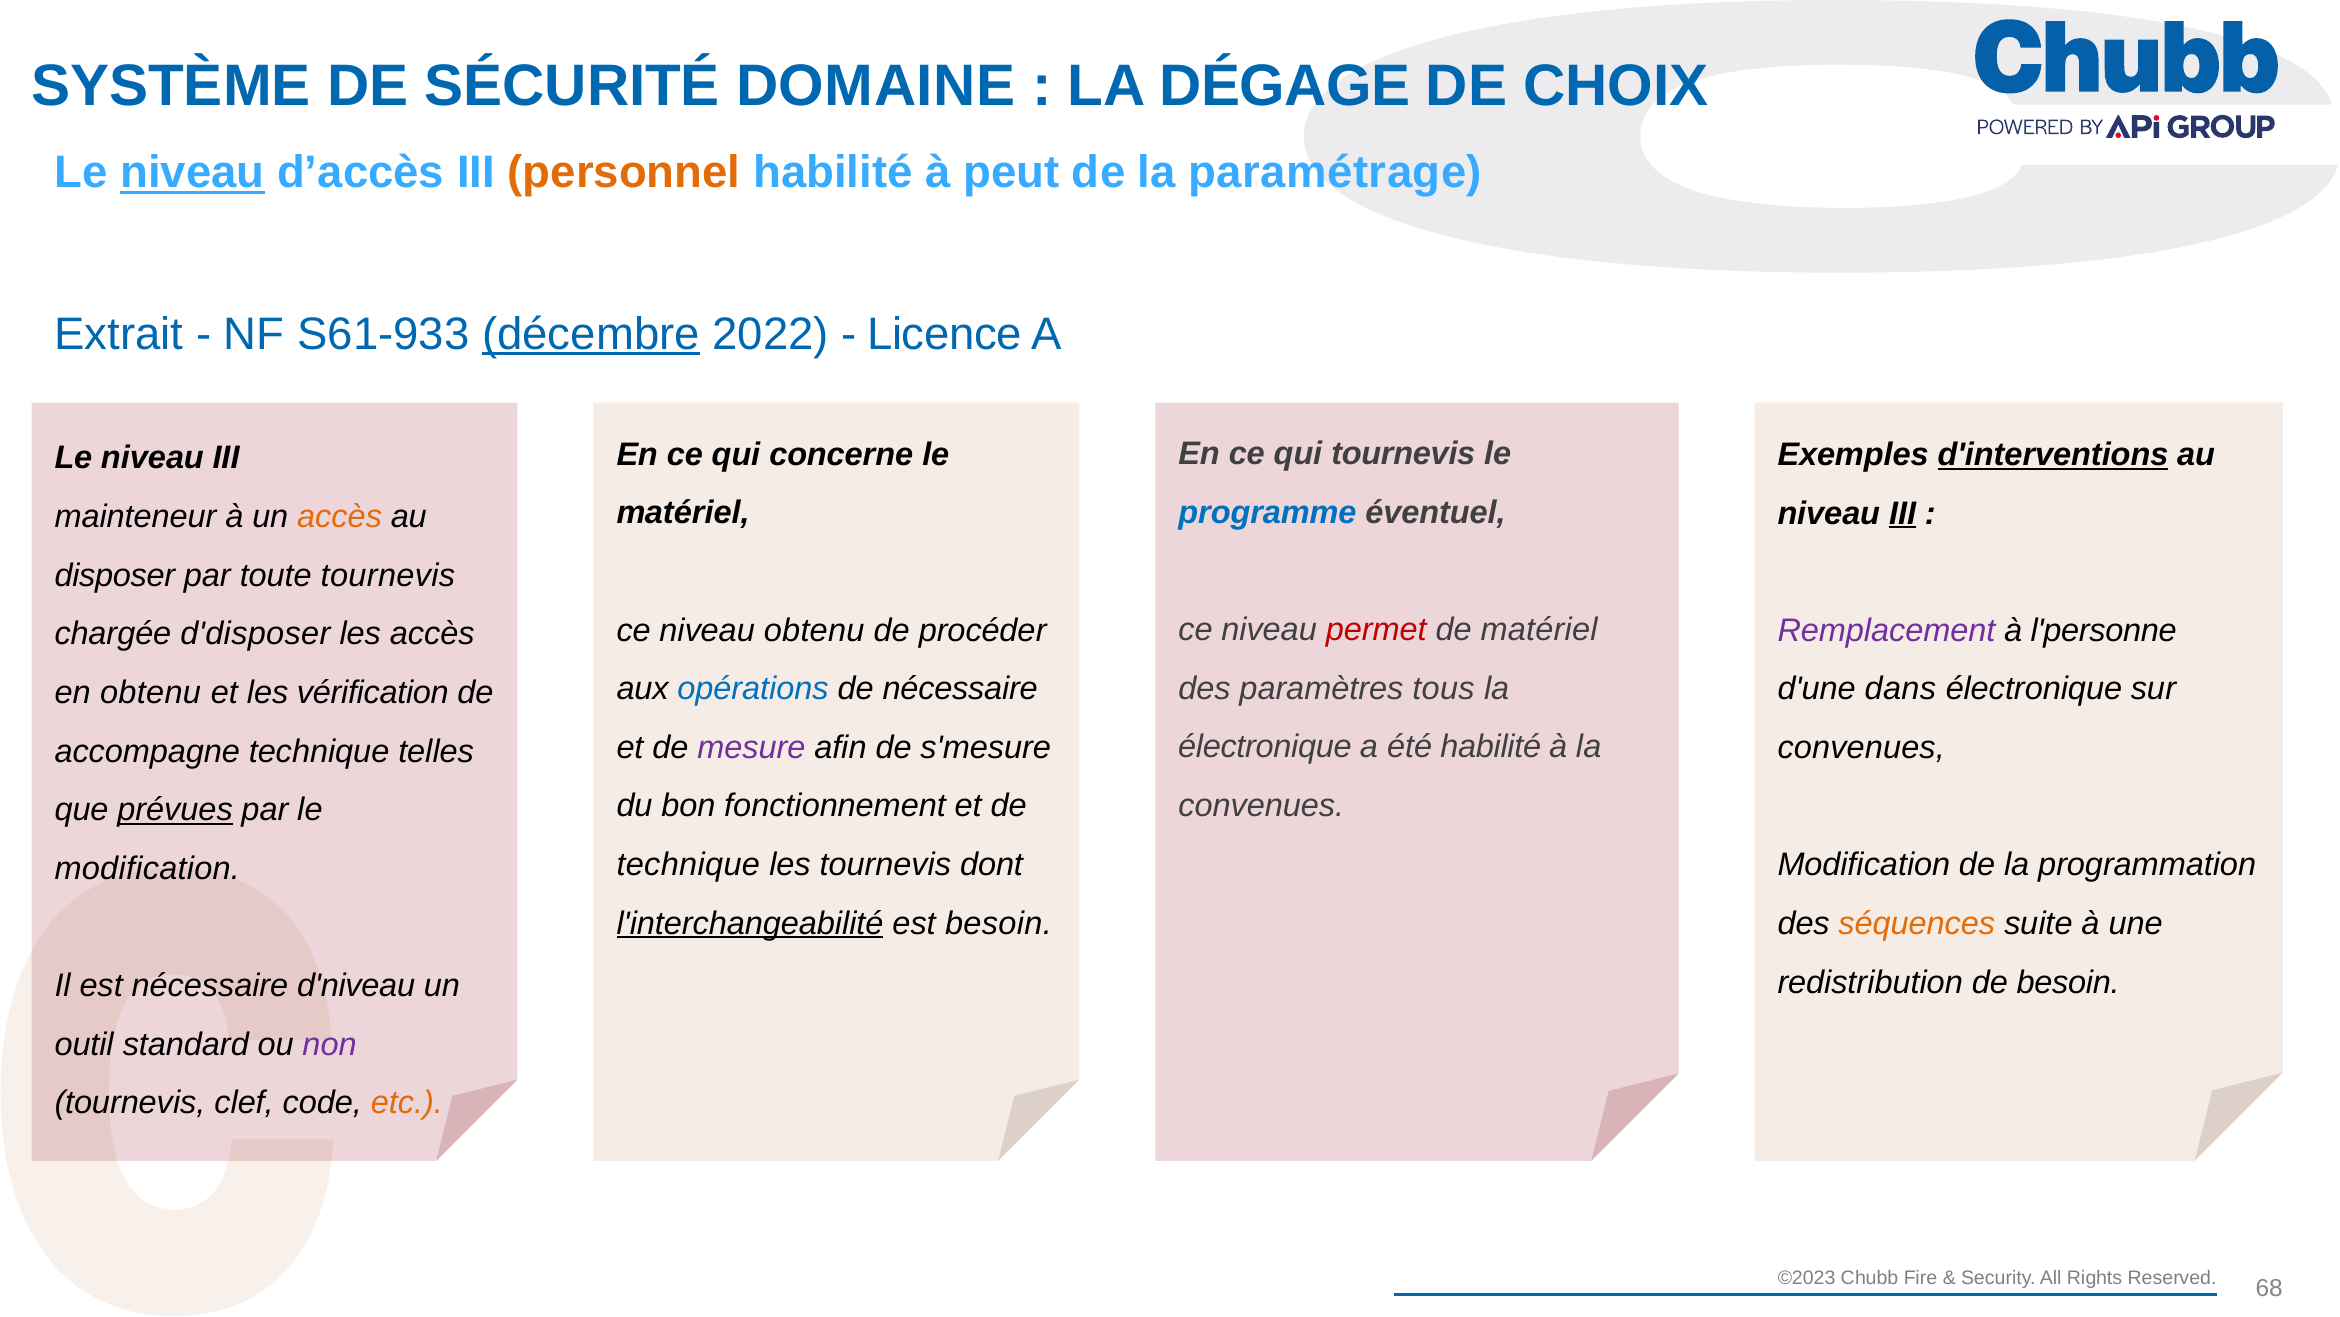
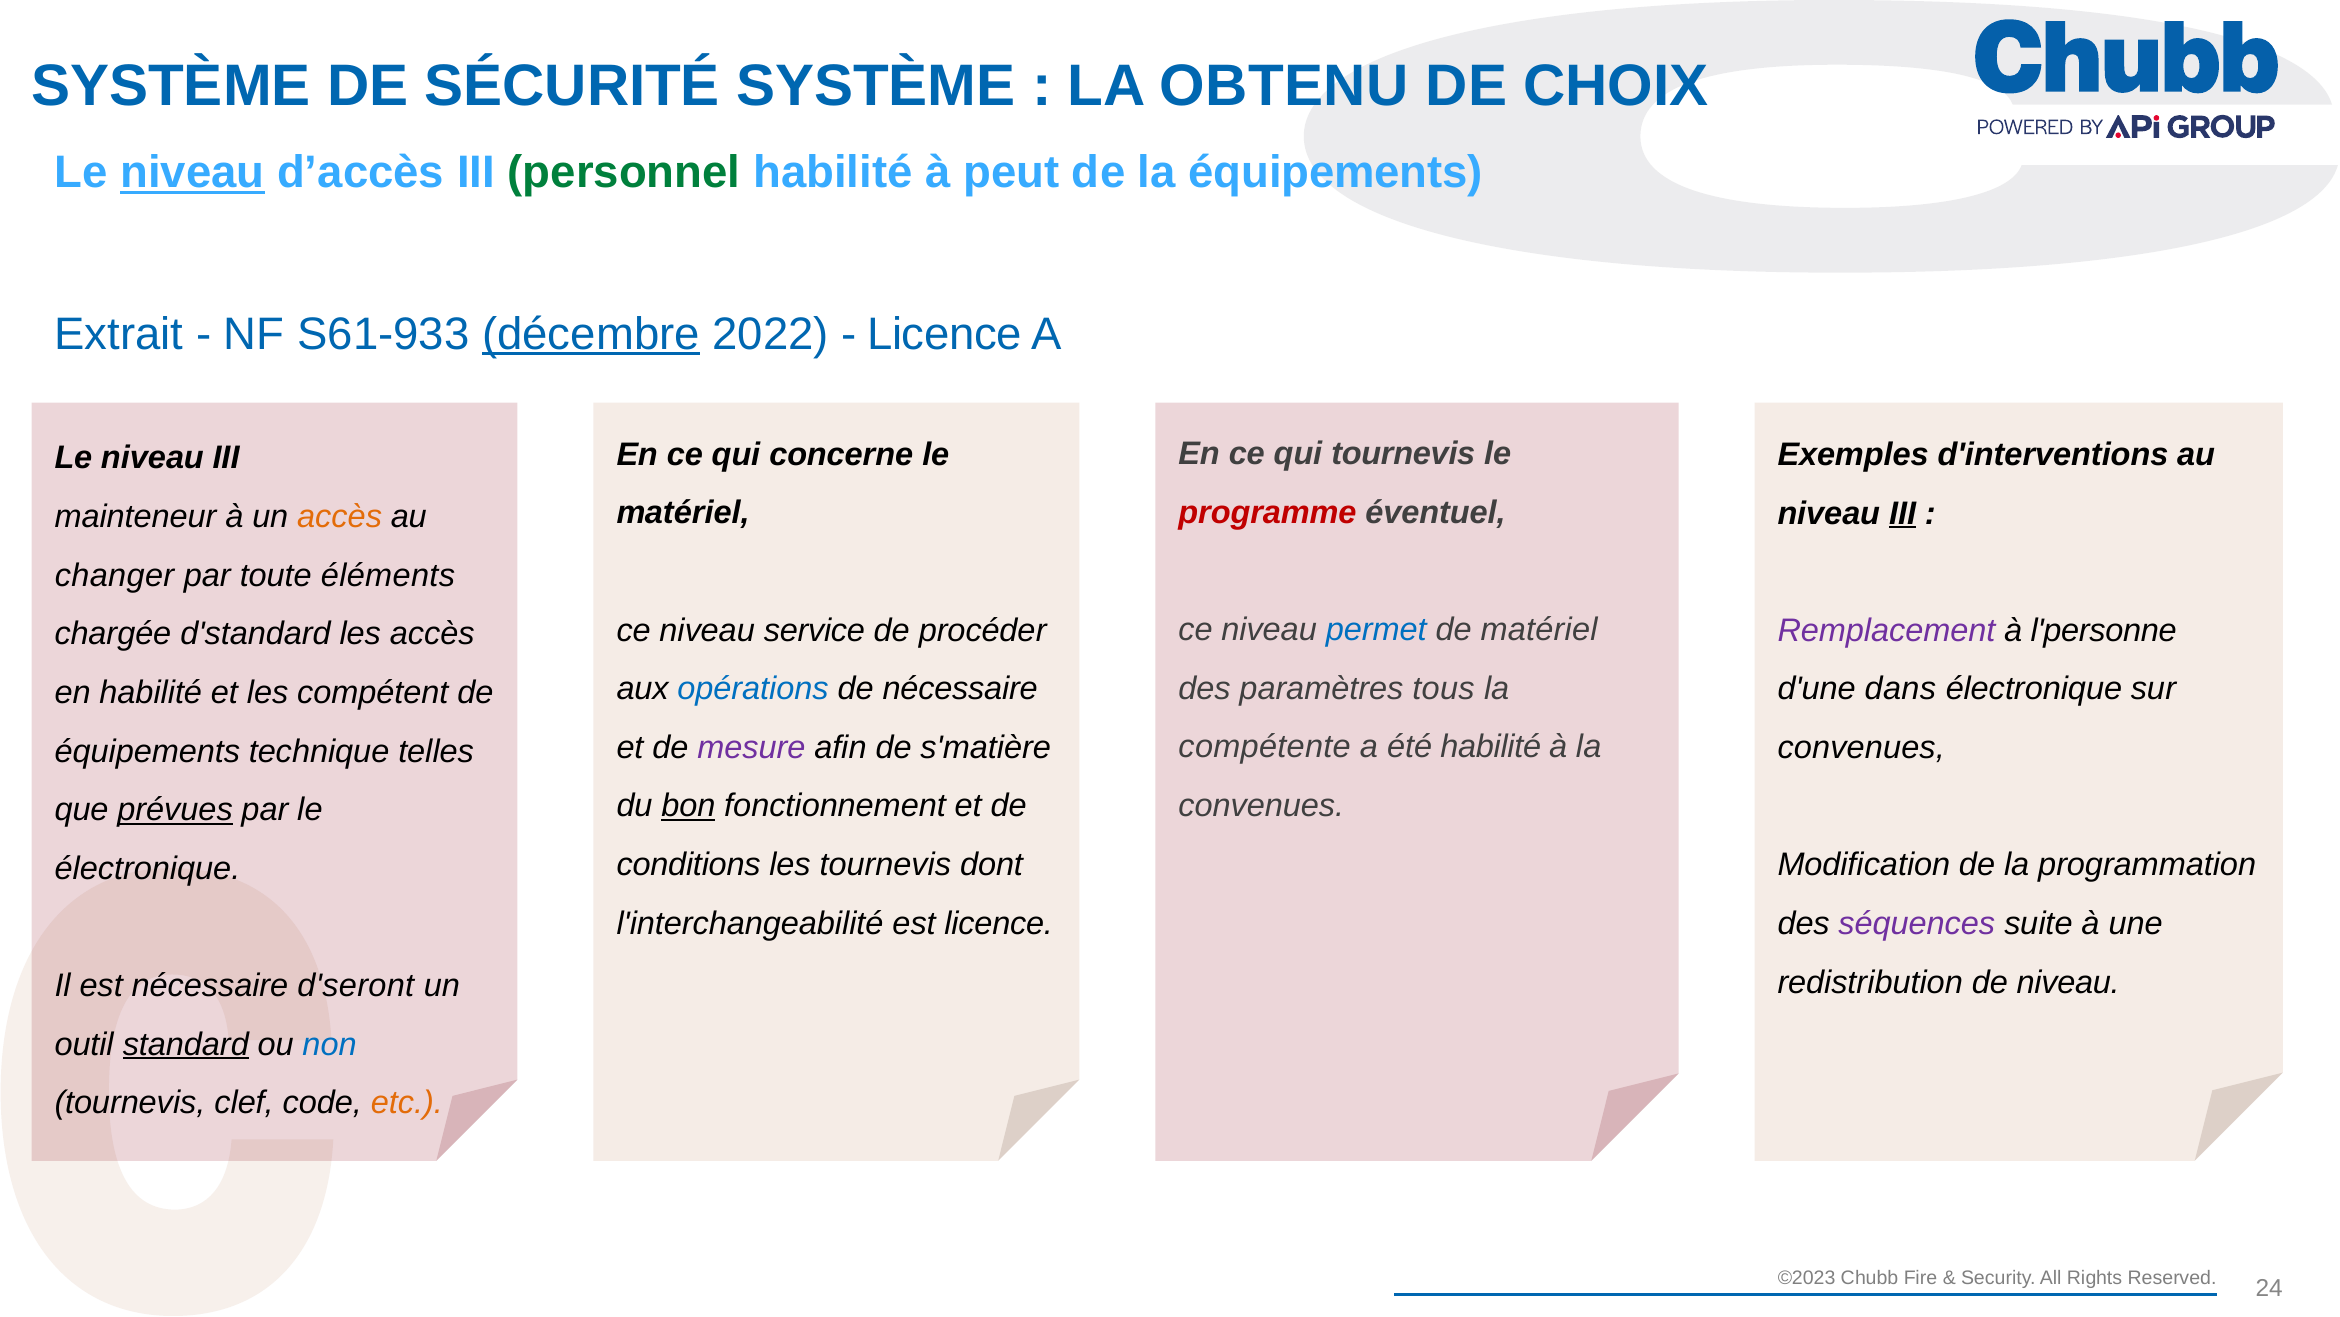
SÉCURITÉ DOMAINE: DOMAINE -> SYSTÈME (876, 86)
DÉGAGE: DÉGAGE -> OBTENU (1284, 86)
personnel colour: orange -> green (624, 173)
la paramétrage: paramétrage -> équipements (1336, 173)
d'interventions underline: present -> none (2053, 454)
programme colour: blue -> red (1268, 512)
disposer: disposer -> changer (115, 575)
toute tournevis: tournevis -> éléments (388, 575)
permet colour: red -> blue (1376, 630)
niveau obtenu: obtenu -> service (814, 630)
d'disposer: d'disposer -> d'standard (256, 634)
en obtenu: obtenu -> habilité (151, 692)
vérification: vérification -> compétent (373, 692)
électronique: électronique -> compétente (1265, 747)
s'mesure: s'mesure -> s'matière (986, 747)
accompagne: accompagne -> équipements (147, 751)
bon underline: none -> present (688, 806)
technique: technique -> conditions (689, 864)
modification: modification -> électronique (147, 868)
l'interchangeabilité underline: present -> none (750, 923)
est besoin: besoin -> licence (999, 923)
séquences colour: orange -> purple (1917, 923)
de besoin: besoin -> niveau (2068, 982)
d'niveau: d'niveau -> d'seront (356, 985)
standard underline: none -> present (186, 1044)
non colour: purple -> blue (330, 1044)
68: 68 -> 24 (2269, 1288)
